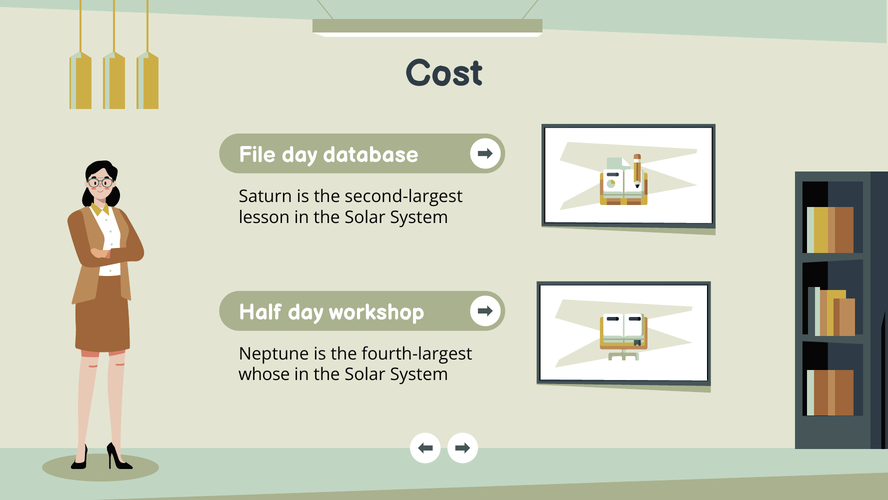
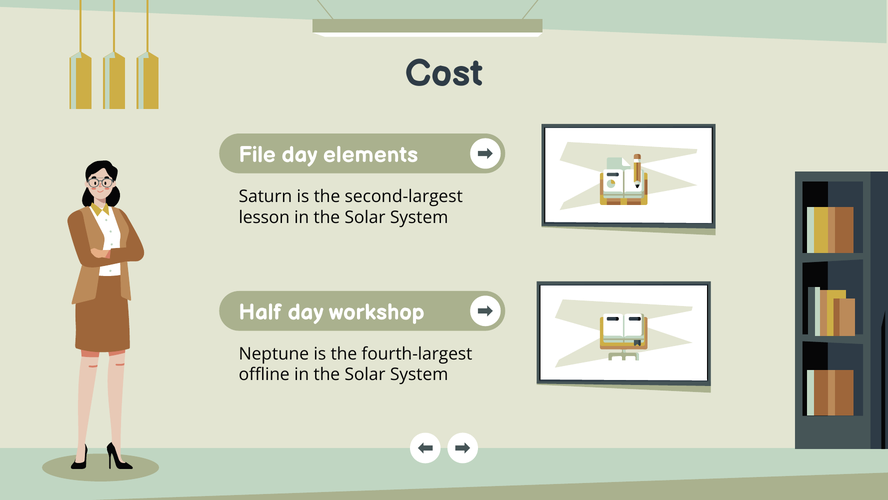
database: database -> elements (371, 155)
whose: whose -> offline (264, 374)
